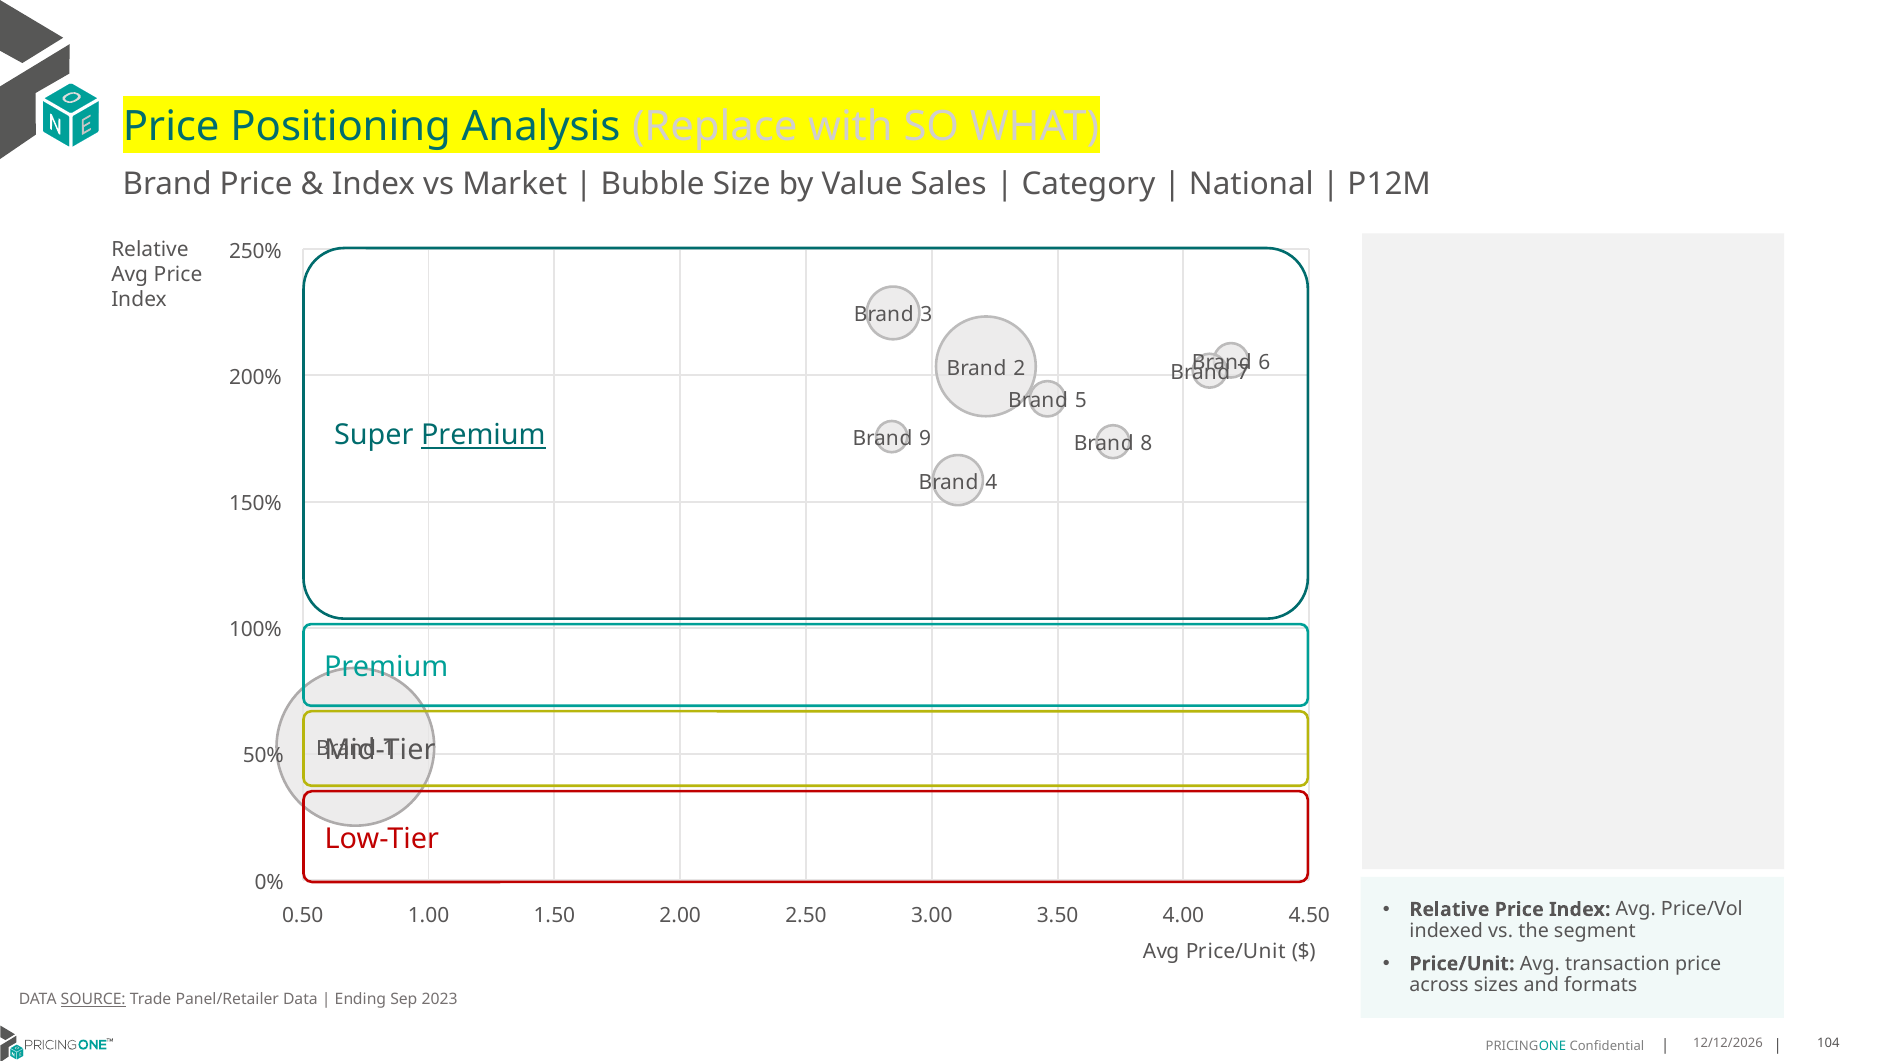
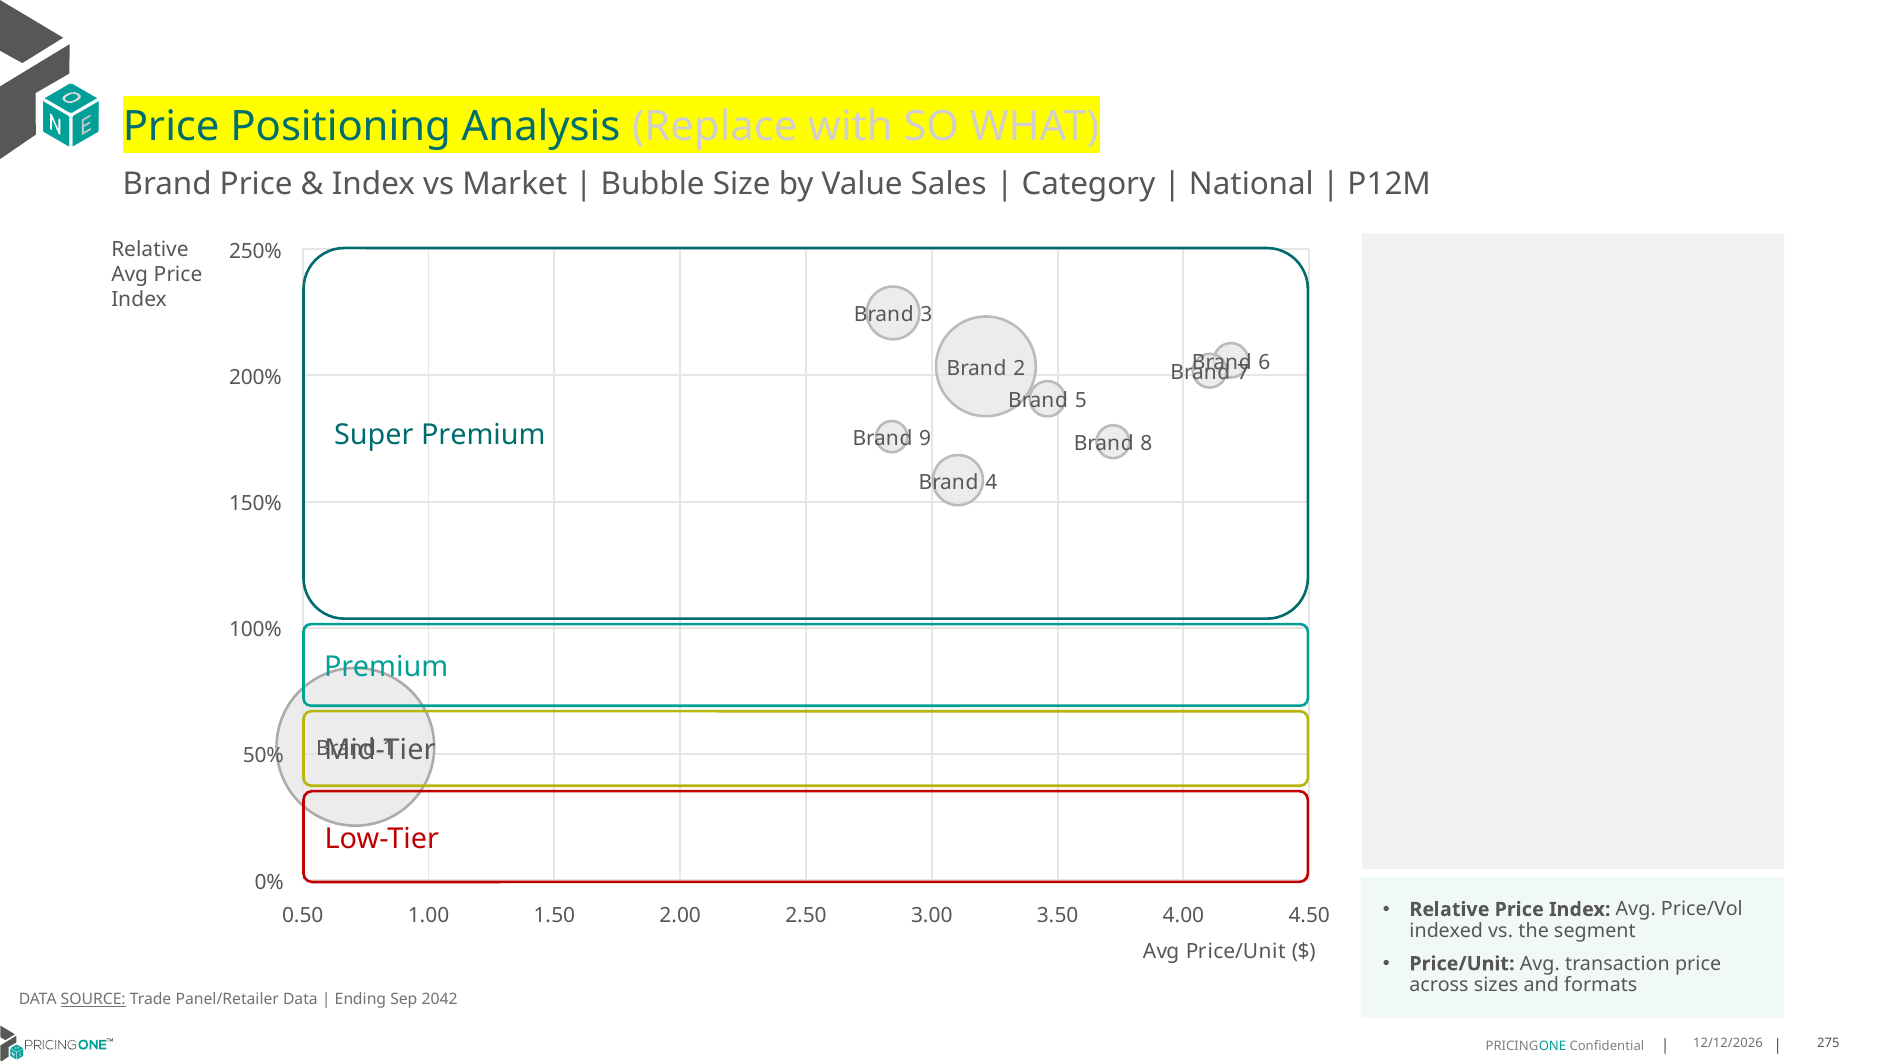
Premium underline: present -> none (483, 435)
2023: 2023 -> 2042 (440, 999)
104: 104 -> 275 (1828, 1043)
